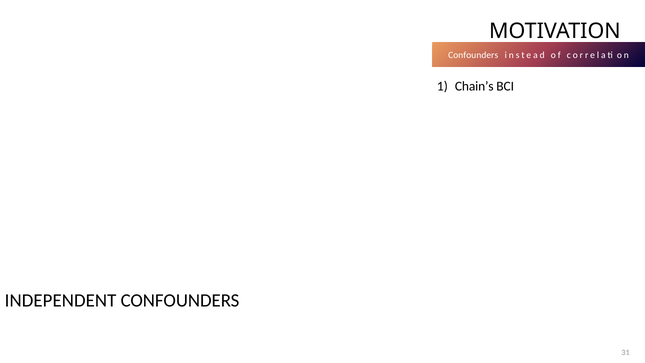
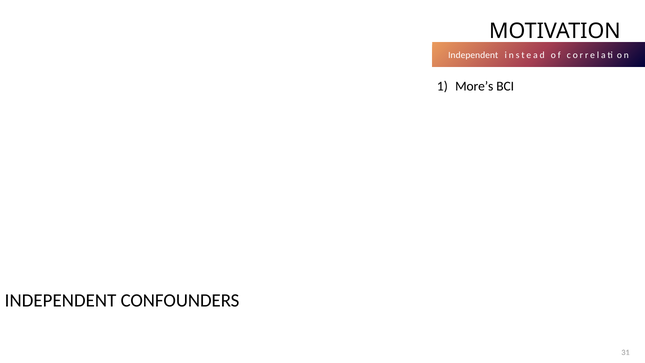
Confounders: Confounders -> Independent (473, 55)
Chain’s: Chain’s -> More’s (474, 86)
